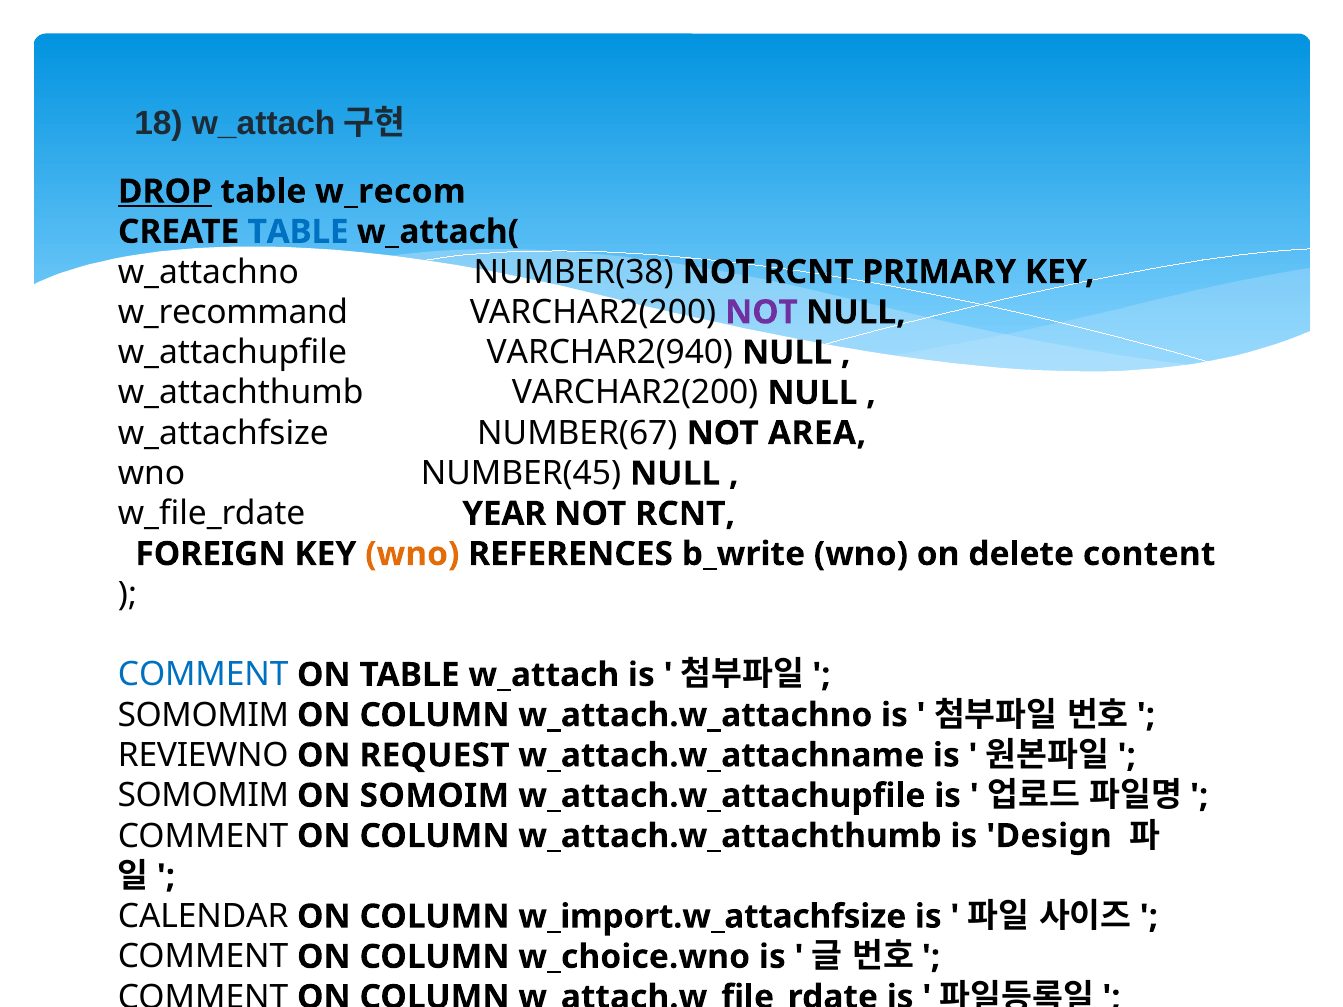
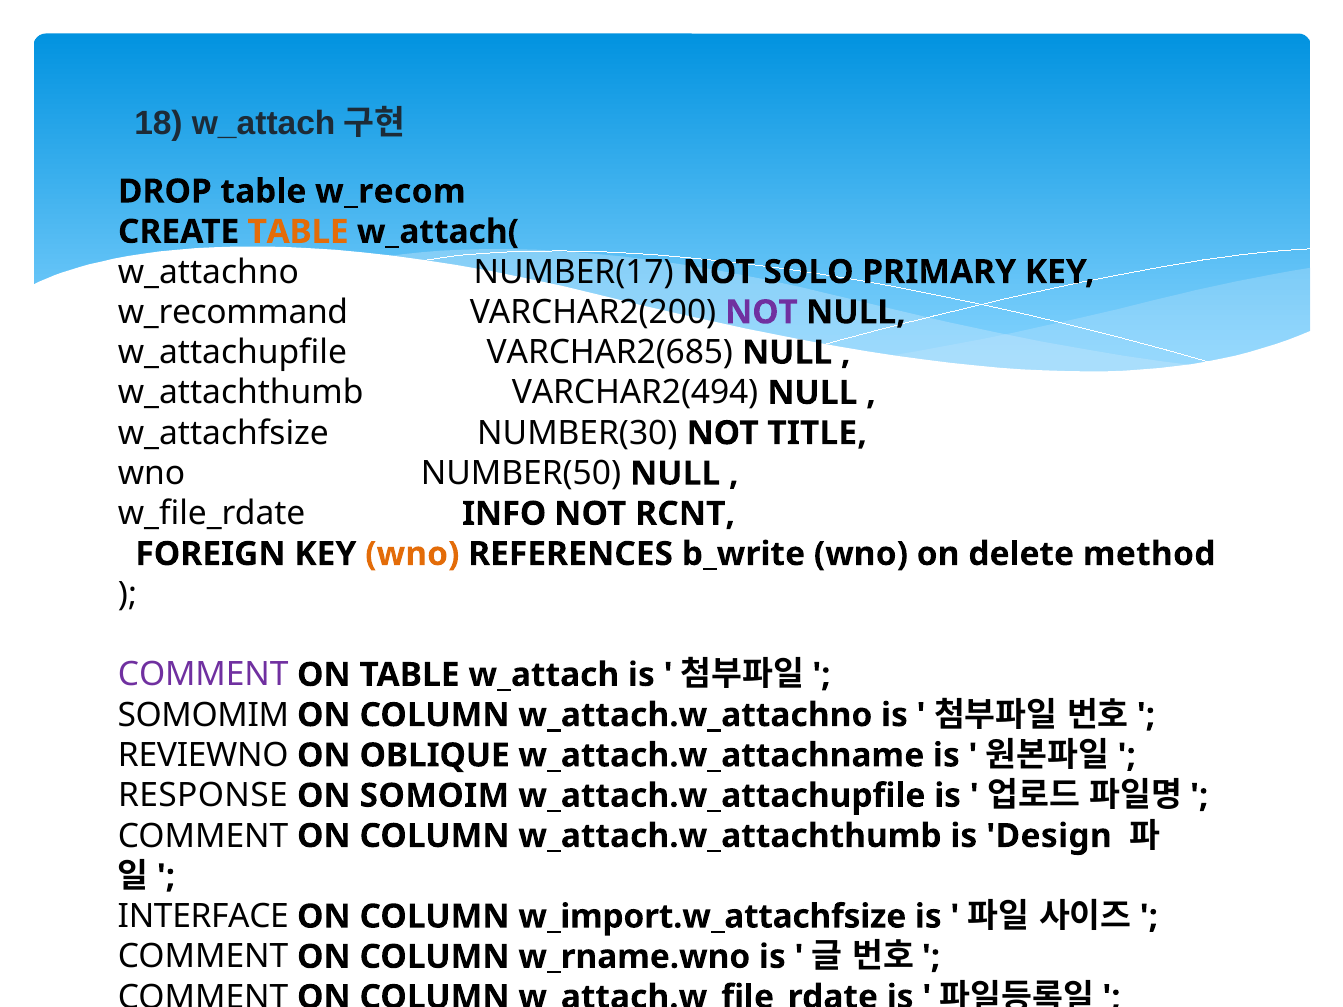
DROP underline: present -> none (165, 192)
TABLE colour: blue -> orange (298, 232)
NUMBER(38: NUMBER(38 -> NUMBER(17 (574, 272)
RCNT: RCNT -> SOLO (809, 272)
VARCHAR2(940: VARCHAR2(940 -> VARCHAR2(685 (610, 353)
w_attachthumb VARCHAR2(200: VARCHAR2(200 -> VARCHAR2(494 (635, 393)
NUMBER(67: NUMBER(67 -> NUMBER(30 (577, 433)
AREA: AREA -> TITLE (817, 433)
NUMBER(45: NUMBER(45 -> NUMBER(50 (521, 474)
YEAR: YEAR -> INFO (504, 514)
content: content -> method (1149, 554)
COMMENT colour: blue -> purple (203, 675)
REQUEST: REQUEST -> OBLIQUE (435, 756)
SOMOMIM: SOMOMIM -> RESPONSE (203, 796)
CALENDAR: CALENDAR -> INTERFACE (203, 917)
w_choice.wno: w_choice.wno -> w_rname.wno (634, 957)
